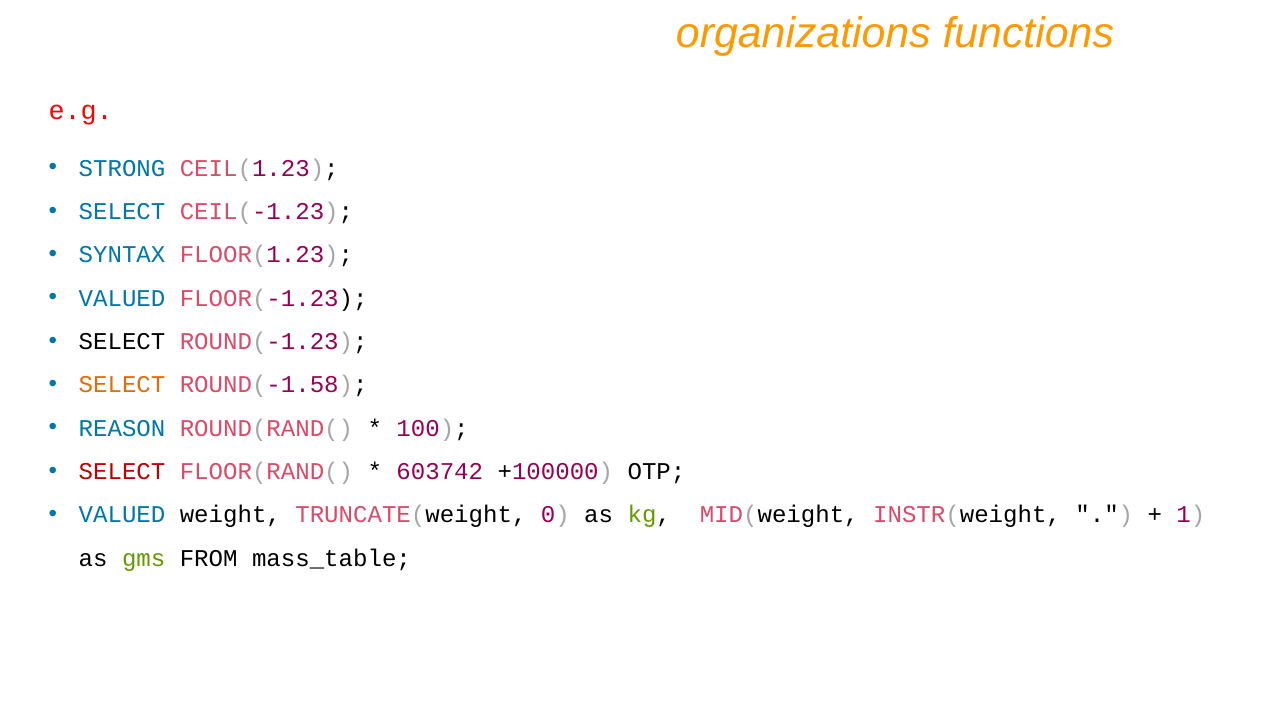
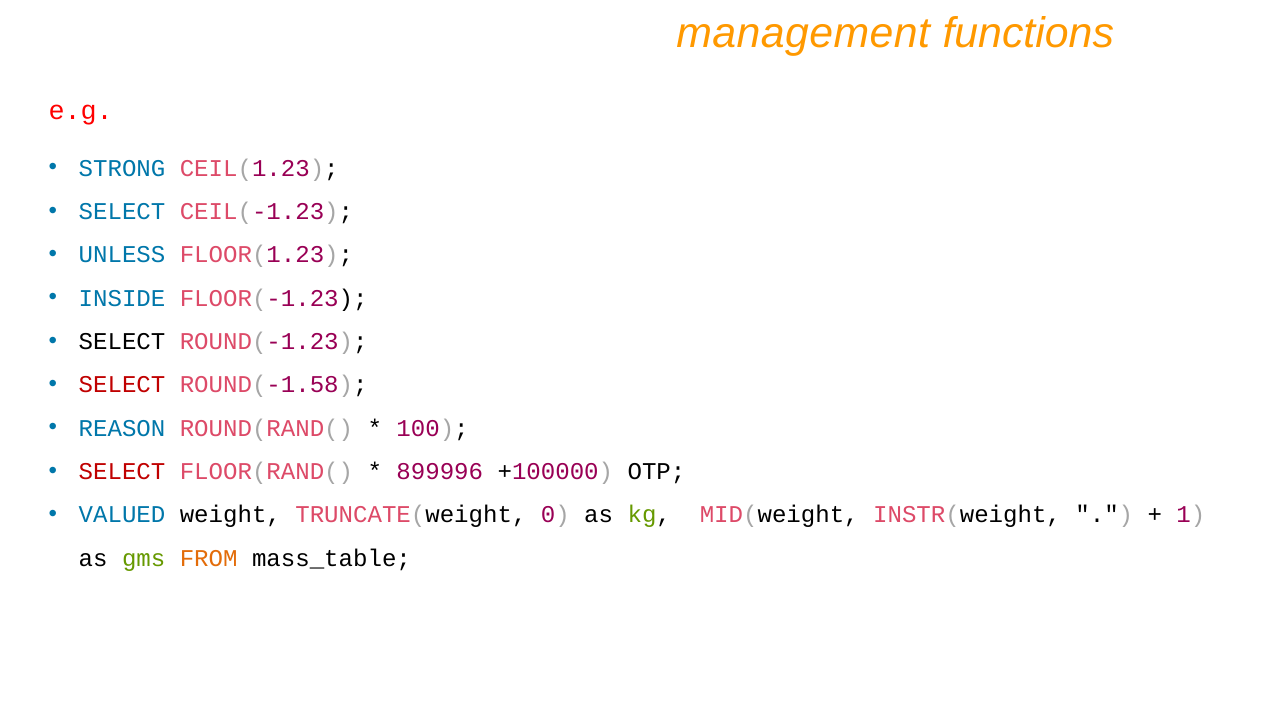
organizations: organizations -> management (803, 33)
SYNTAX: SYNTAX -> UNLESS (122, 255)
VALUED: VALUED -> INSIDE (122, 298)
SELECT colour: orange -> red (122, 385)
603742: 603742 -> 899996 (440, 472)
FROM colour: black -> orange (209, 558)
